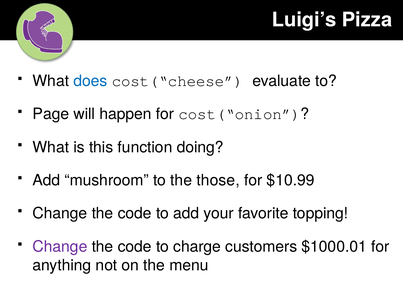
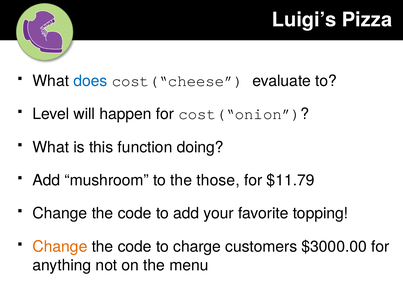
Page: Page -> Level (51, 114)
$10.99: $10.99 -> $11.79 (291, 180)
Change colour: purple -> orange (60, 247)
$1000.01: $1000.01 -> $3000.00 (334, 247)
